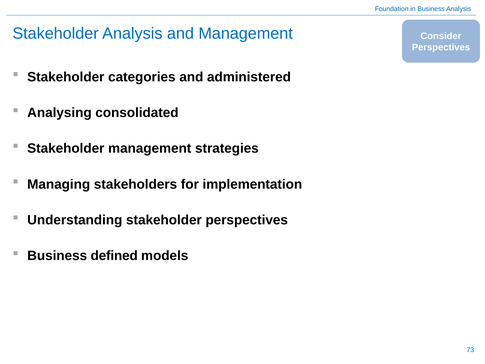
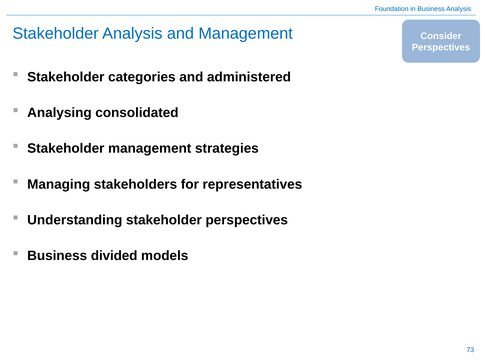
implementation: implementation -> representatives (252, 184)
defined: defined -> divided (114, 256)
